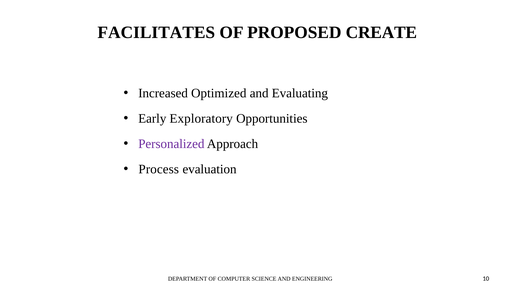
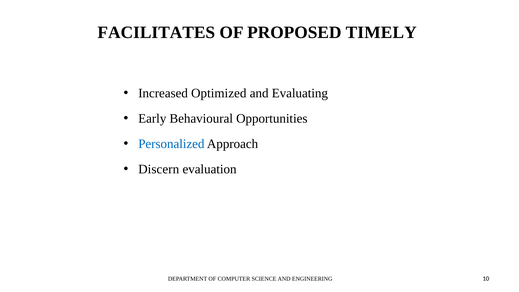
CREATE: CREATE -> TIMELY (381, 32)
Exploratory: Exploratory -> Behavioural (201, 118)
Personalized colour: purple -> blue (171, 144)
Process: Process -> Discern (159, 169)
